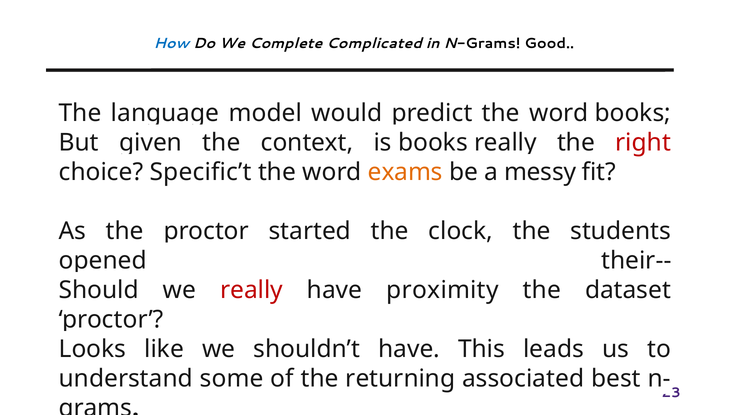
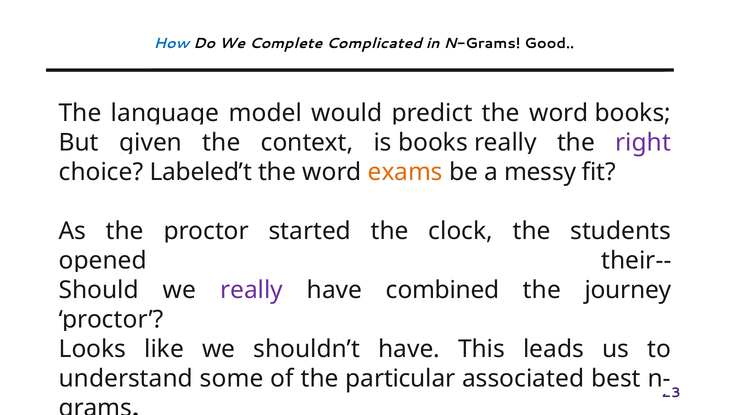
right colour: red -> purple (643, 142)
Specific’t: Specific’t -> Labeled’t (201, 172)
really colour: red -> purple (252, 290)
proximity: proximity -> combined (443, 290)
dataset: dataset -> journey (628, 290)
returning: returning -> particular (400, 378)
